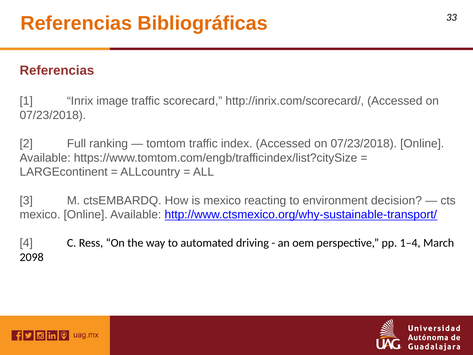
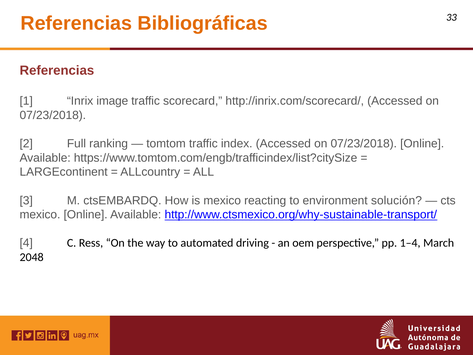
decision: decision -> solución (396, 200)
2098: 2098 -> 2048 (32, 257)
